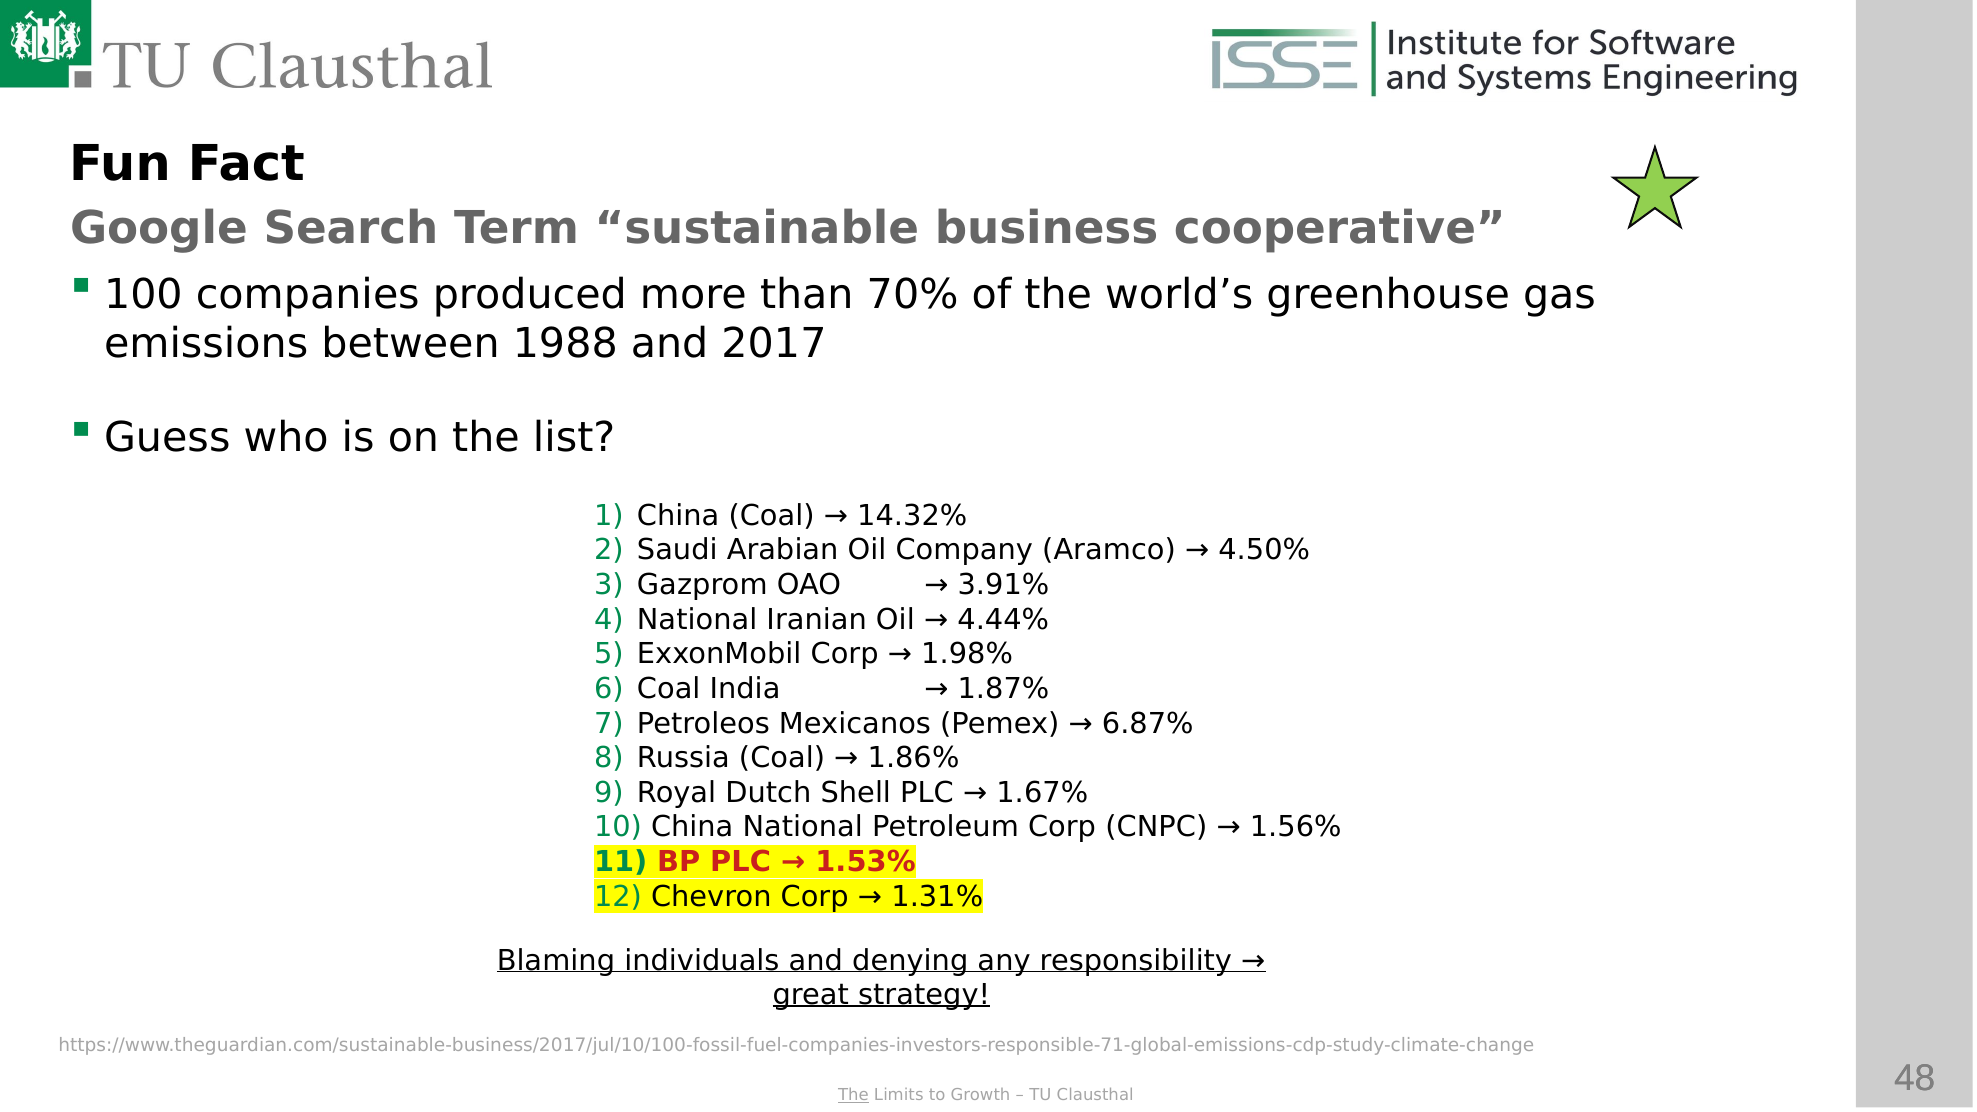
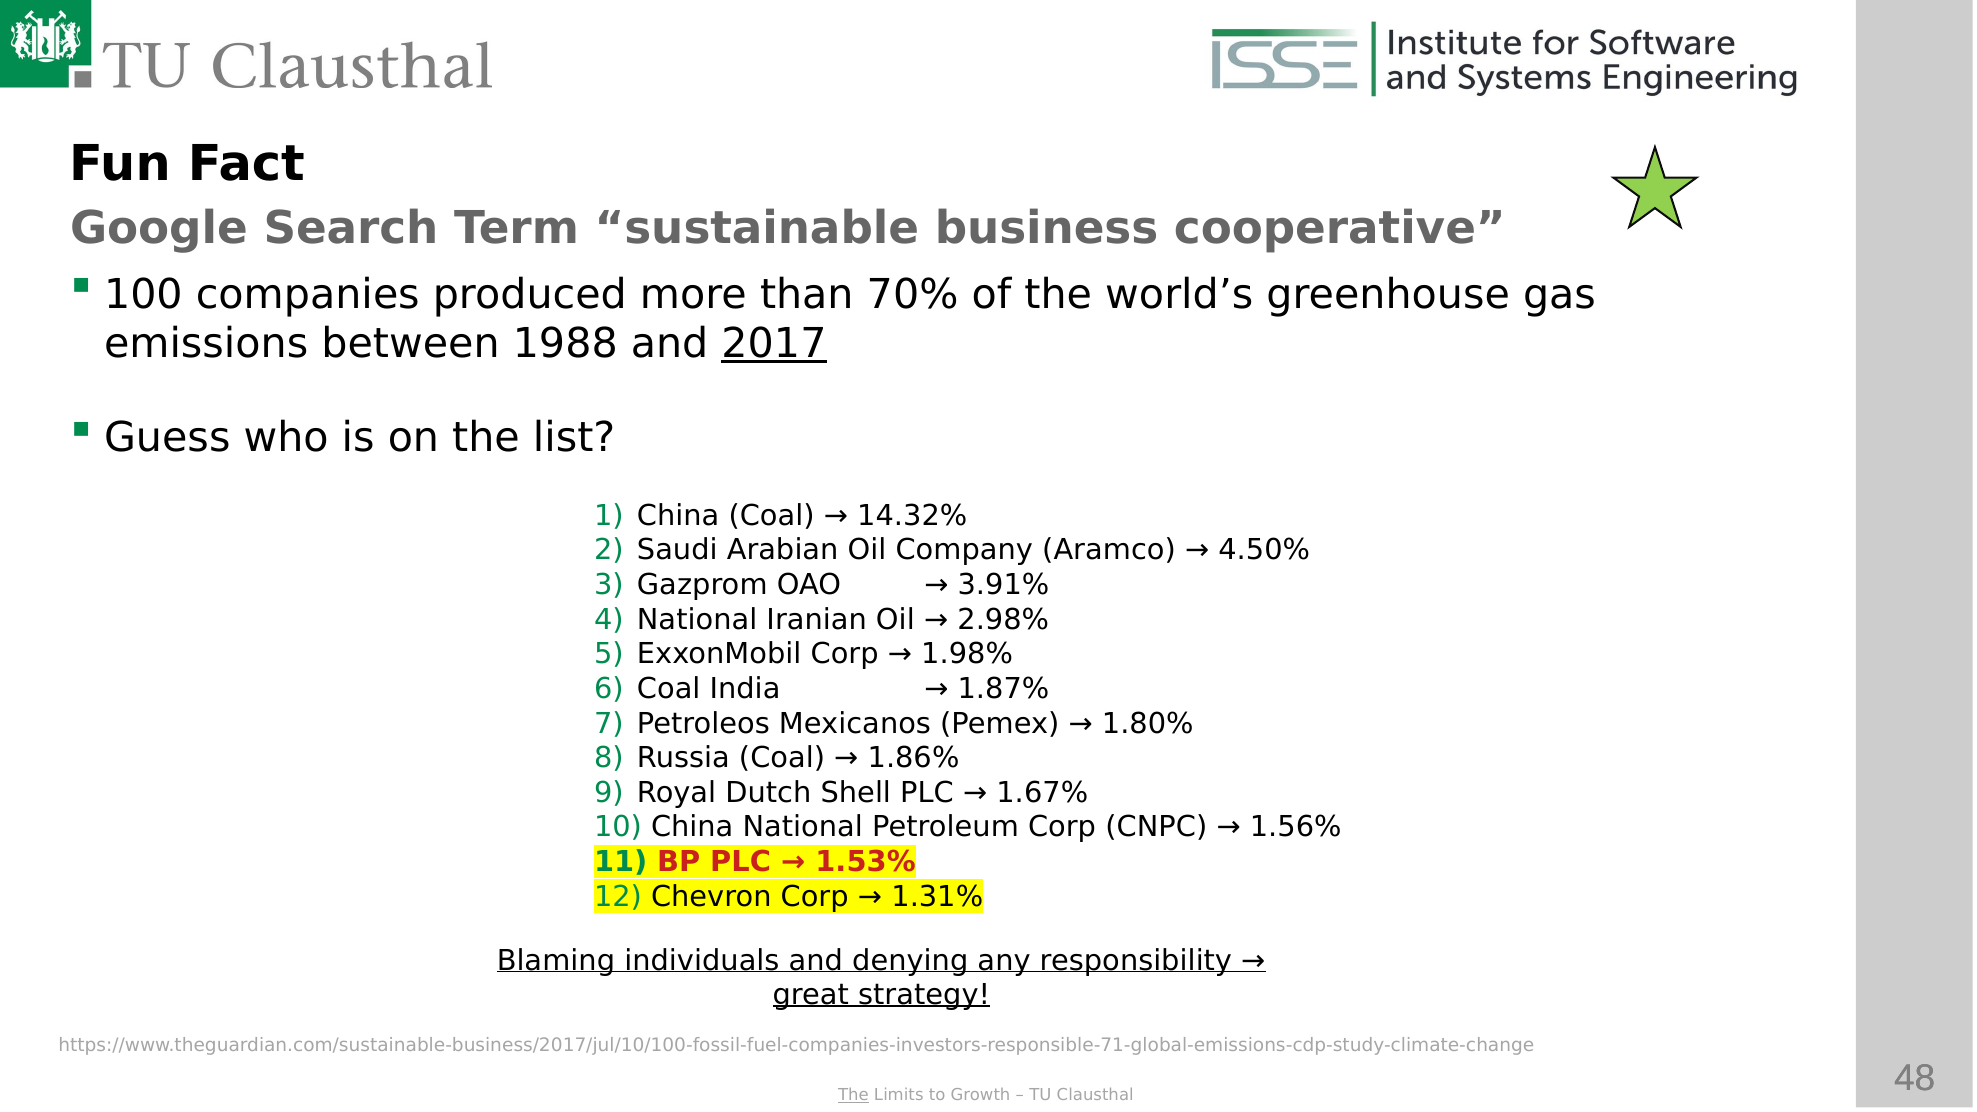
2017 underline: none -> present (774, 344)
4.44%: 4.44% -> 2.98% (1003, 620)
6.87%: 6.87% -> 1.80% (1148, 724)
